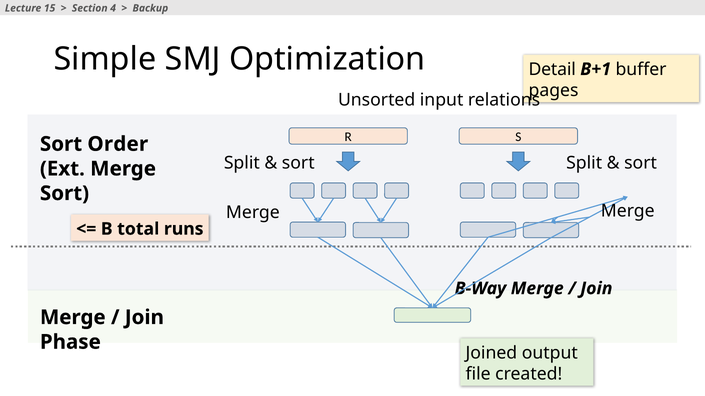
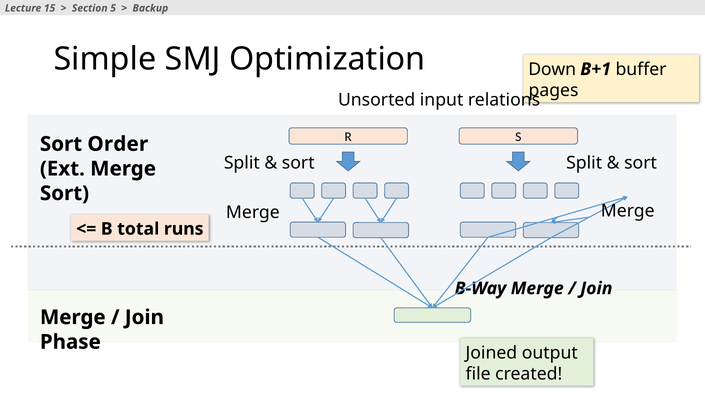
4: 4 -> 5 (113, 8)
Detail: Detail -> Down (552, 69)
